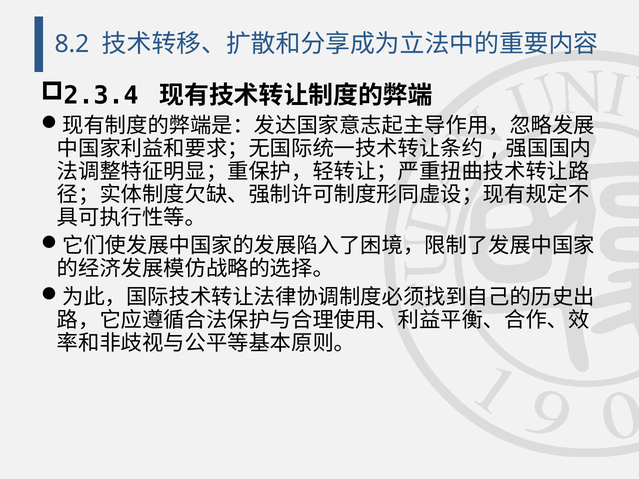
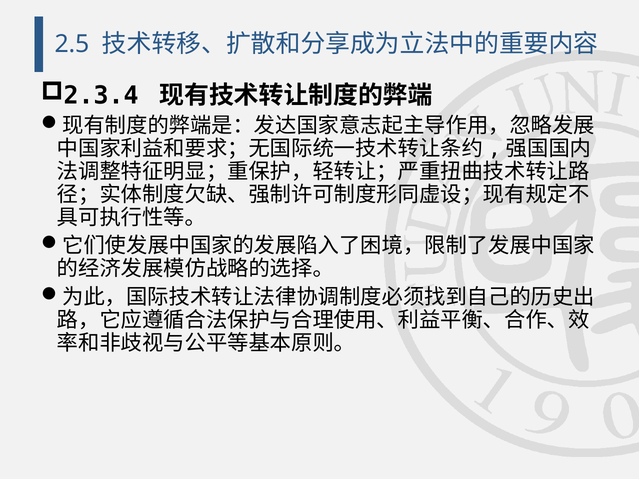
8.2: 8.2 -> 2.5 (72, 44)
